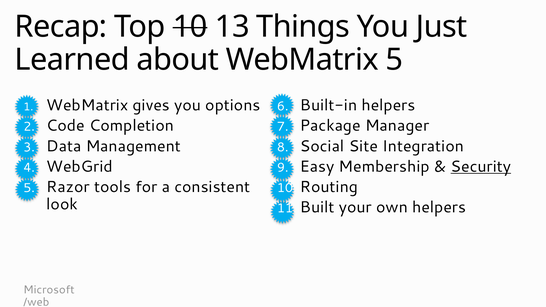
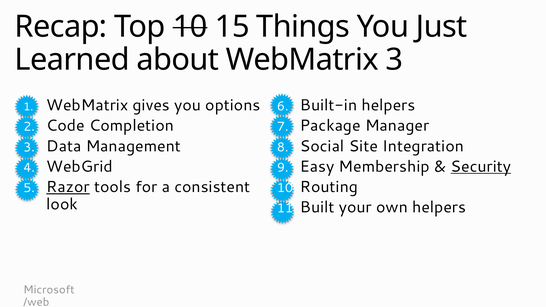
13: 13 -> 15 (232, 27)
WebMatrix 5: 5 -> 3 (394, 60)
Razor underline: none -> present (68, 187)
